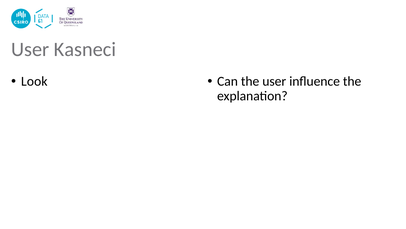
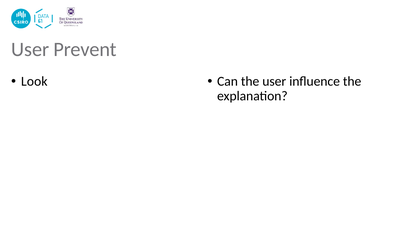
Kasneci: Kasneci -> Prevent (85, 49)
